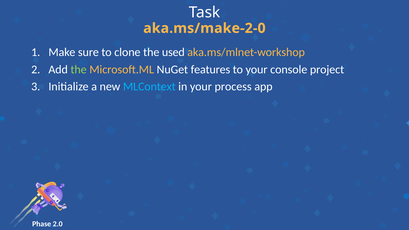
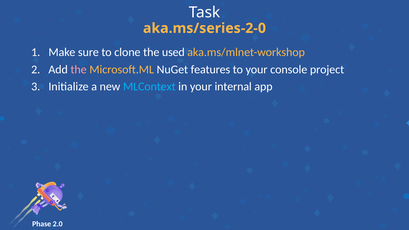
aka.ms/make-2-0: aka.ms/make-2-0 -> aka.ms/series-2-0 (204, 28)
the colour: light green -> pink (79, 69)
process: process -> internal (233, 87)
